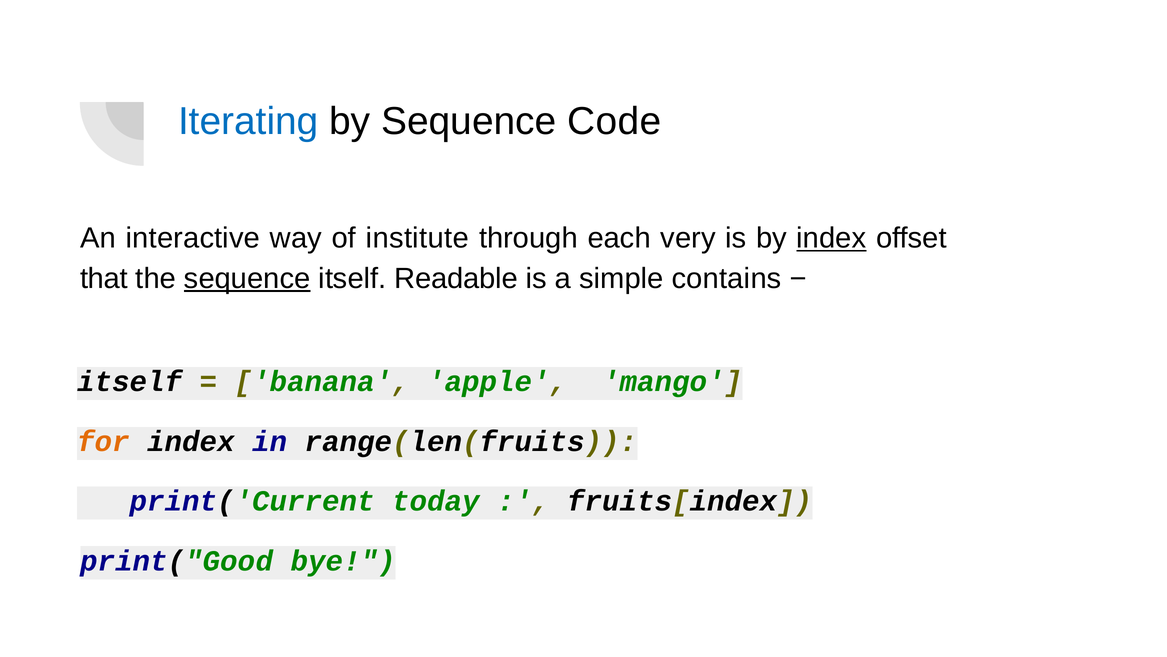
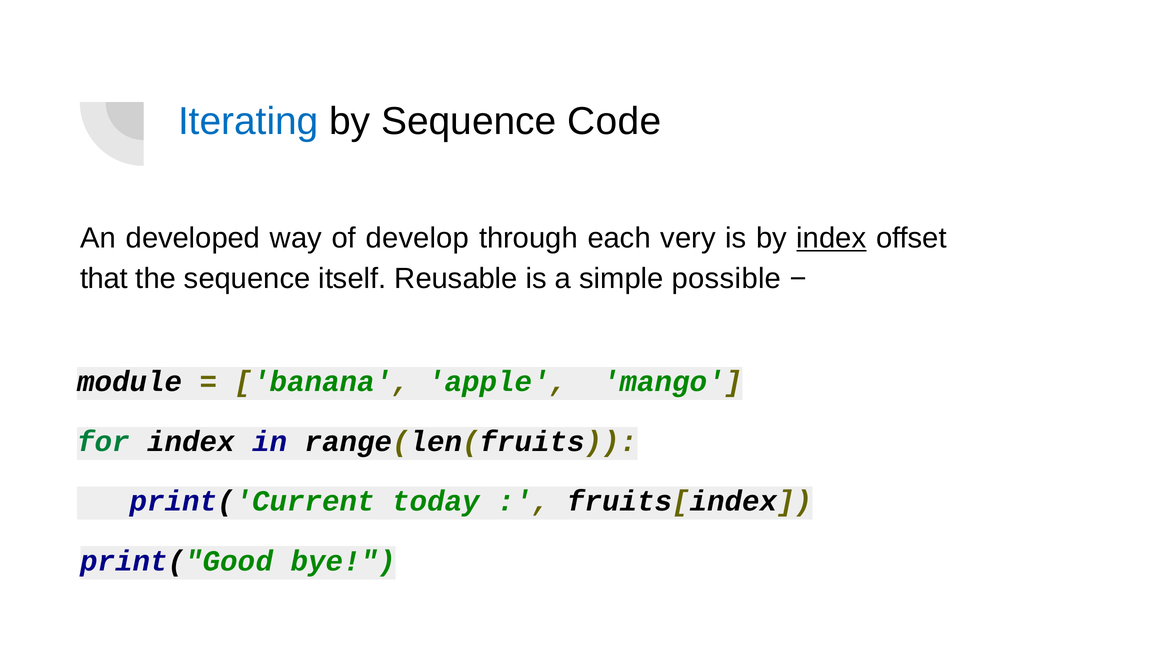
interactive: interactive -> developed (193, 238)
institute: institute -> develop (417, 238)
sequence underline: present -> none (247, 278)
Readable: Readable -> Reusable (456, 278)
contains: contains -> possible (726, 278)
itself: itself -> module (130, 381)
for colour: orange -> green (103, 441)
